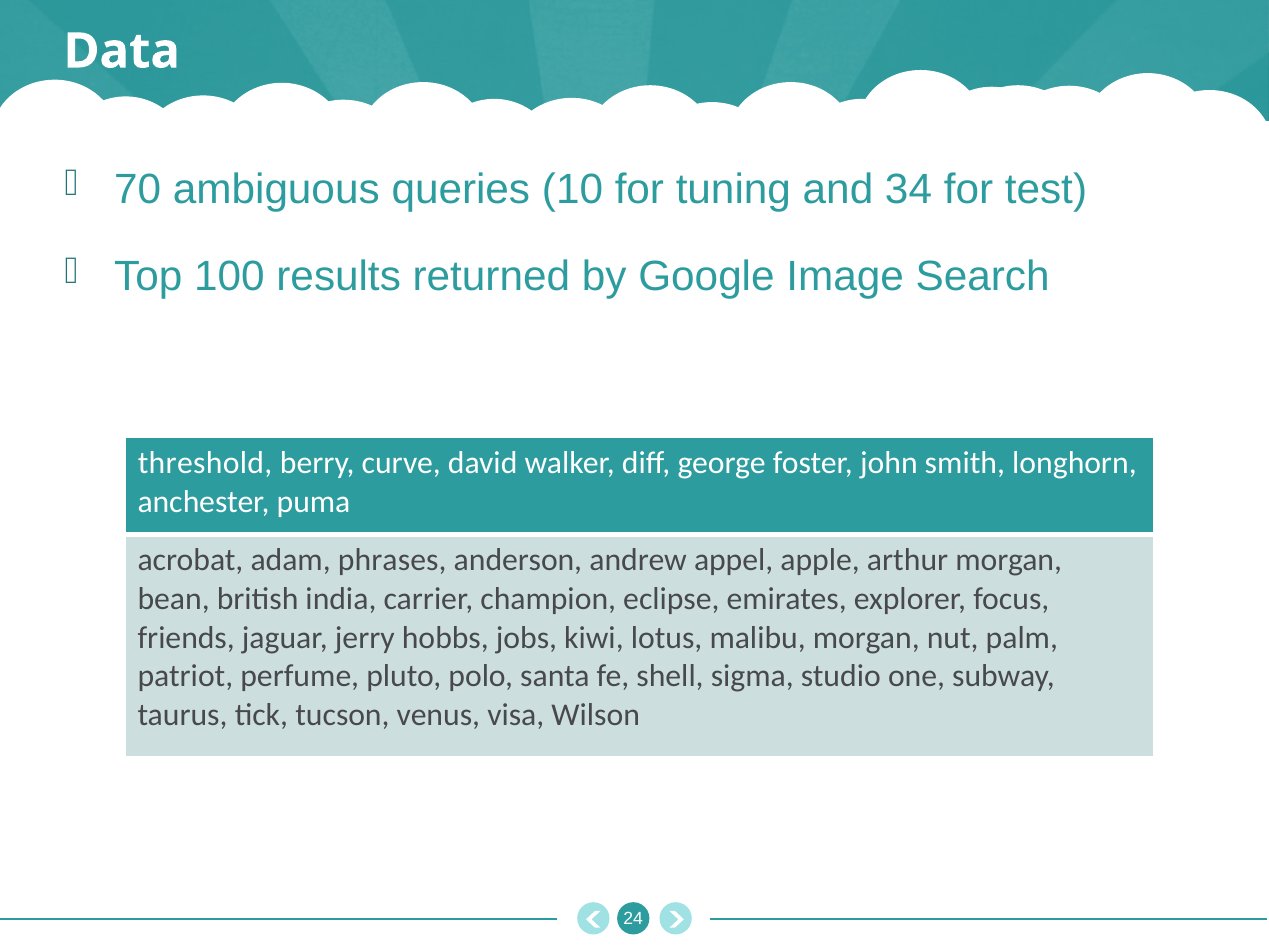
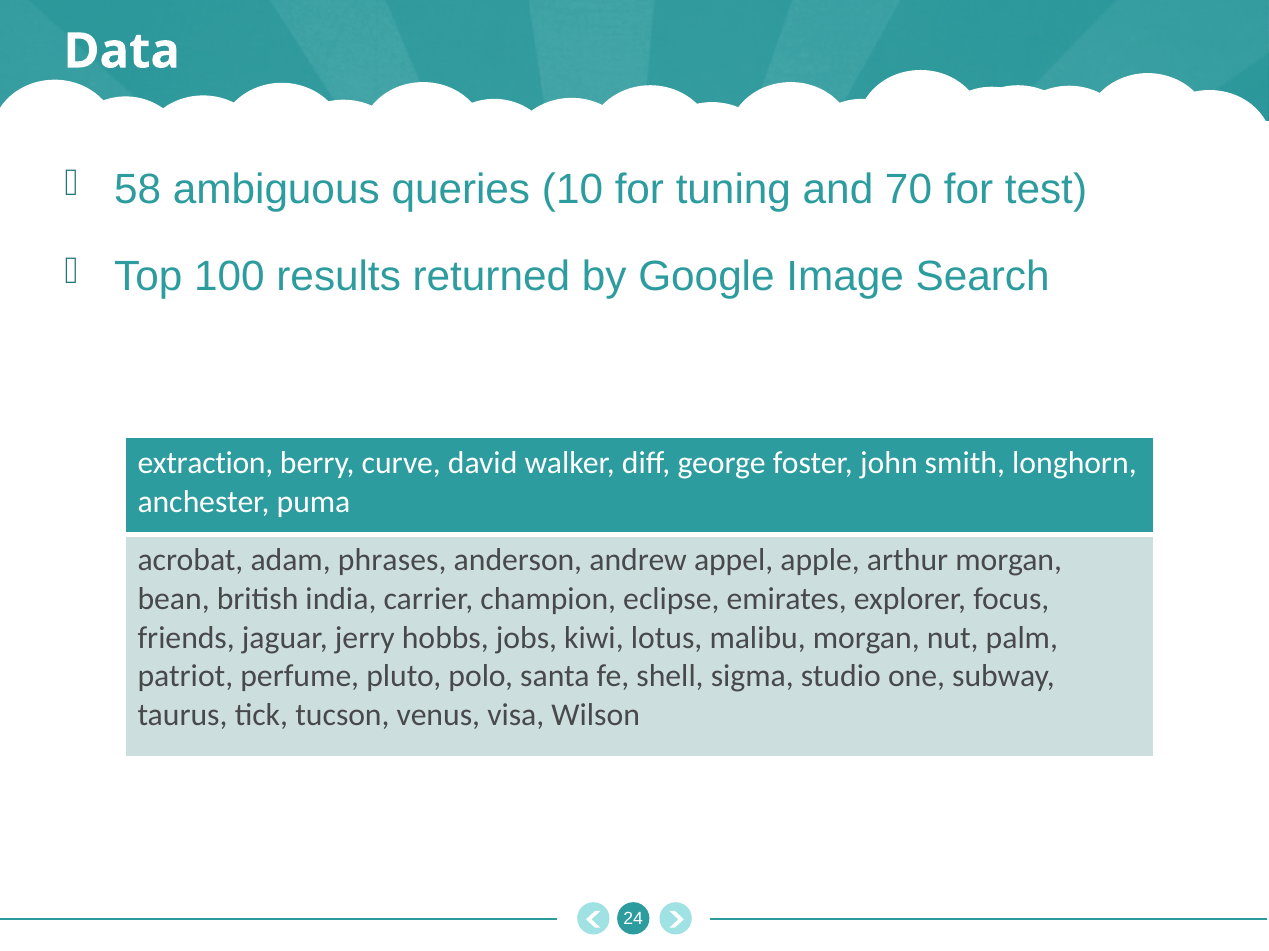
70: 70 -> 58 (138, 190)
34: 34 -> 70 (909, 190)
threshold: threshold -> extraction (205, 464)
